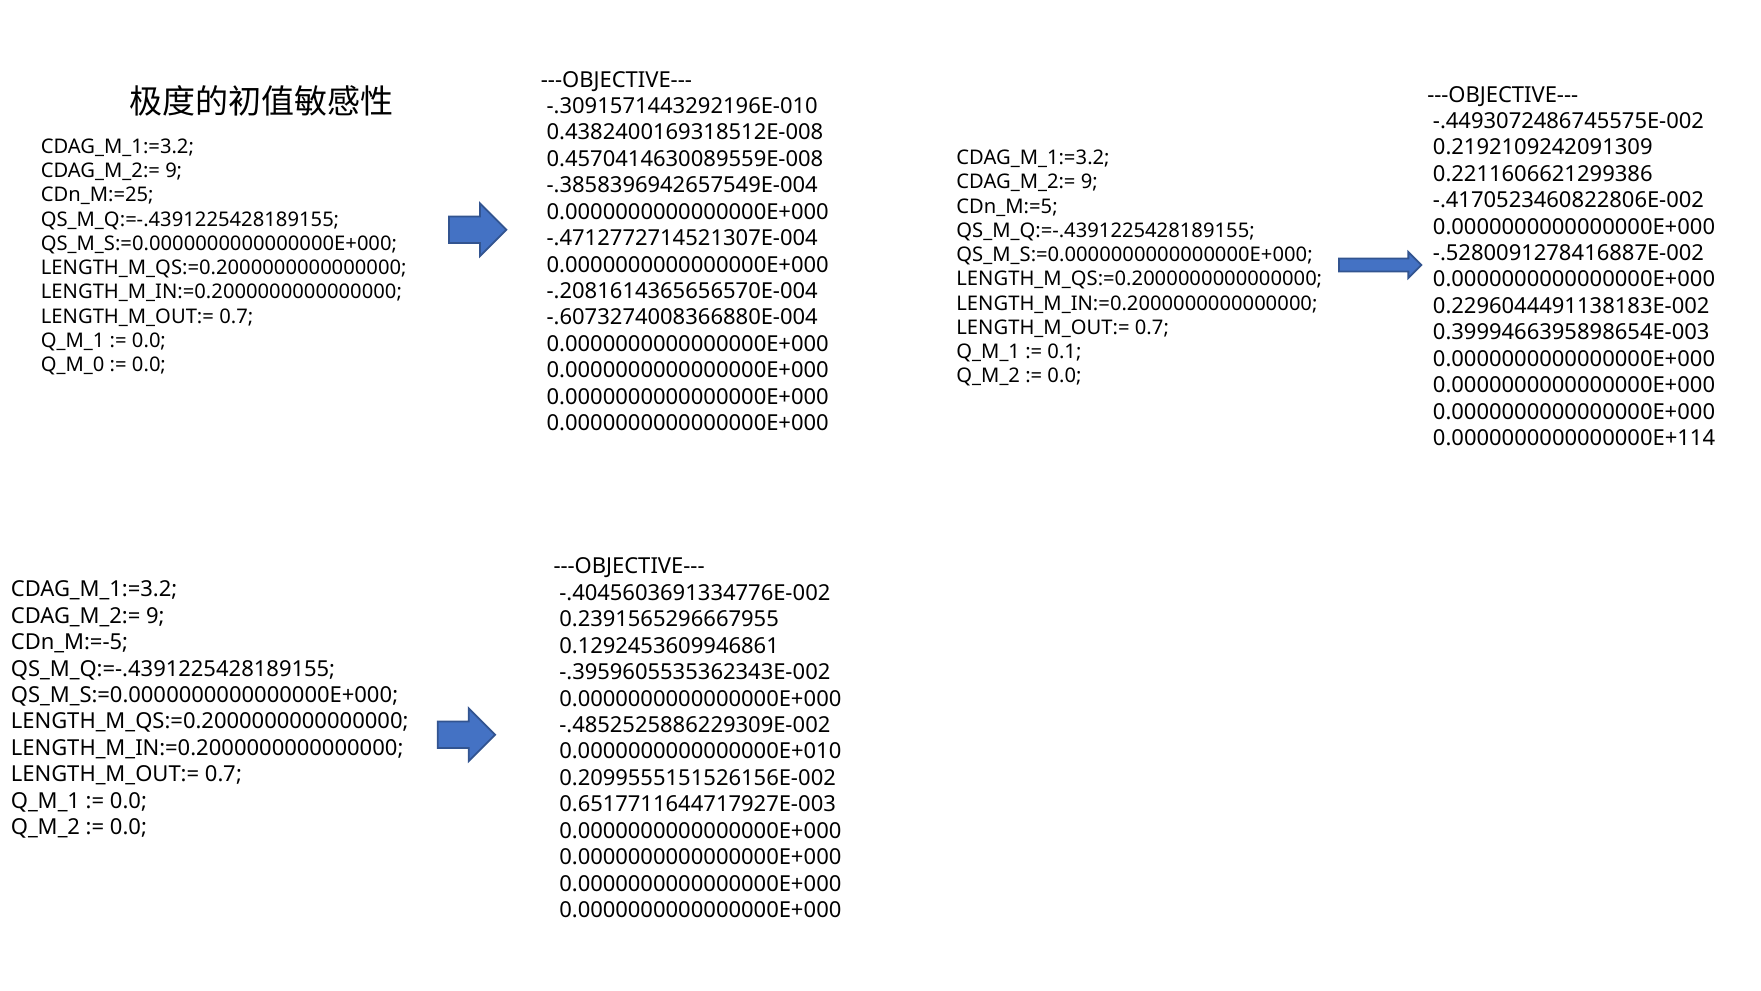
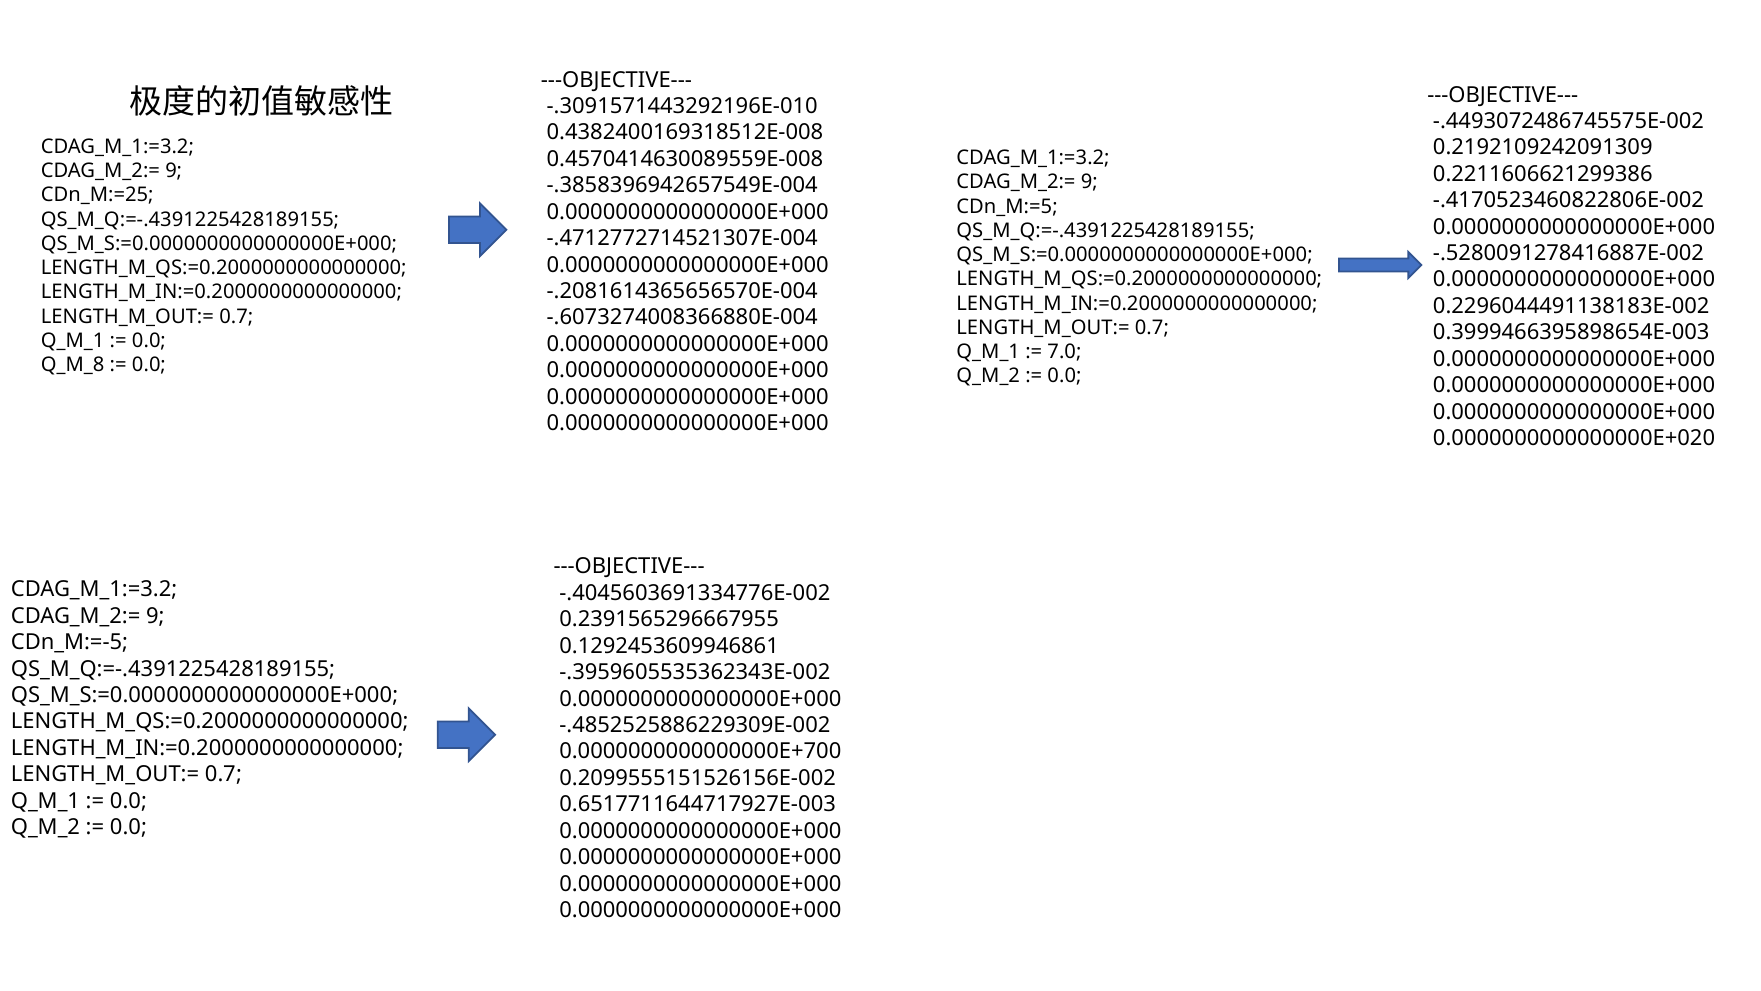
0.1: 0.1 -> 7.0 (1064, 352)
Q_M_0: Q_M_0 -> Q_M_8 (73, 365)
0.0000000000000000E+114: 0.0000000000000000E+114 -> 0.0000000000000000E+020 (1574, 438)
0.0000000000000000E+010: 0.0000000000000000E+010 -> 0.0000000000000000E+700 (700, 751)
